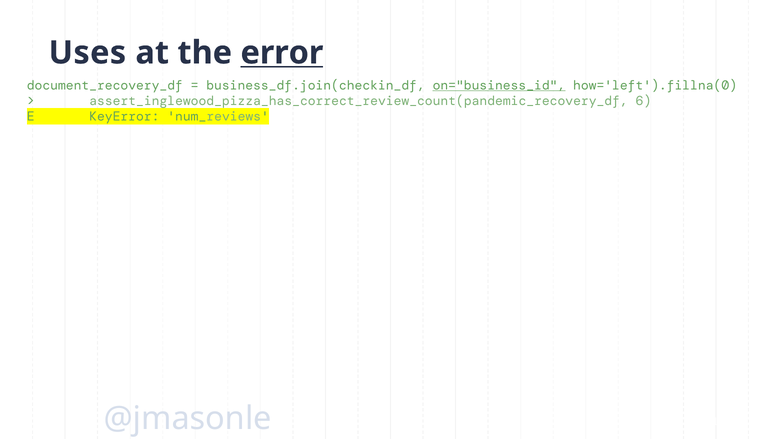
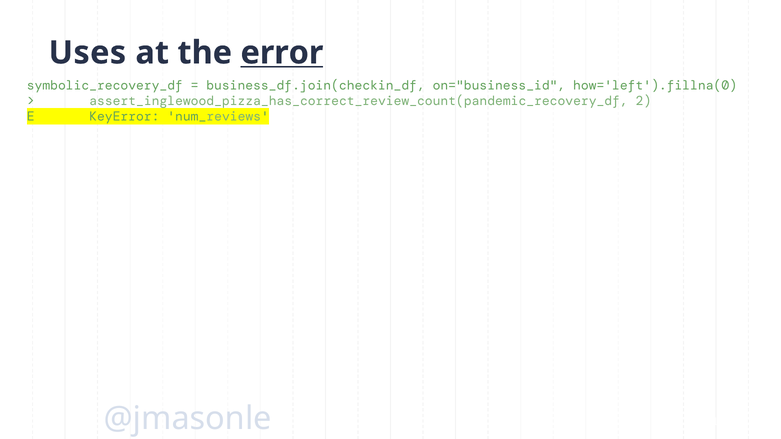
document_recovery_df: document_recovery_df -> symbolic_recovery_df (105, 85)
on="business_id underline: present -> none (499, 85)
6: 6 -> 2 (643, 101)
